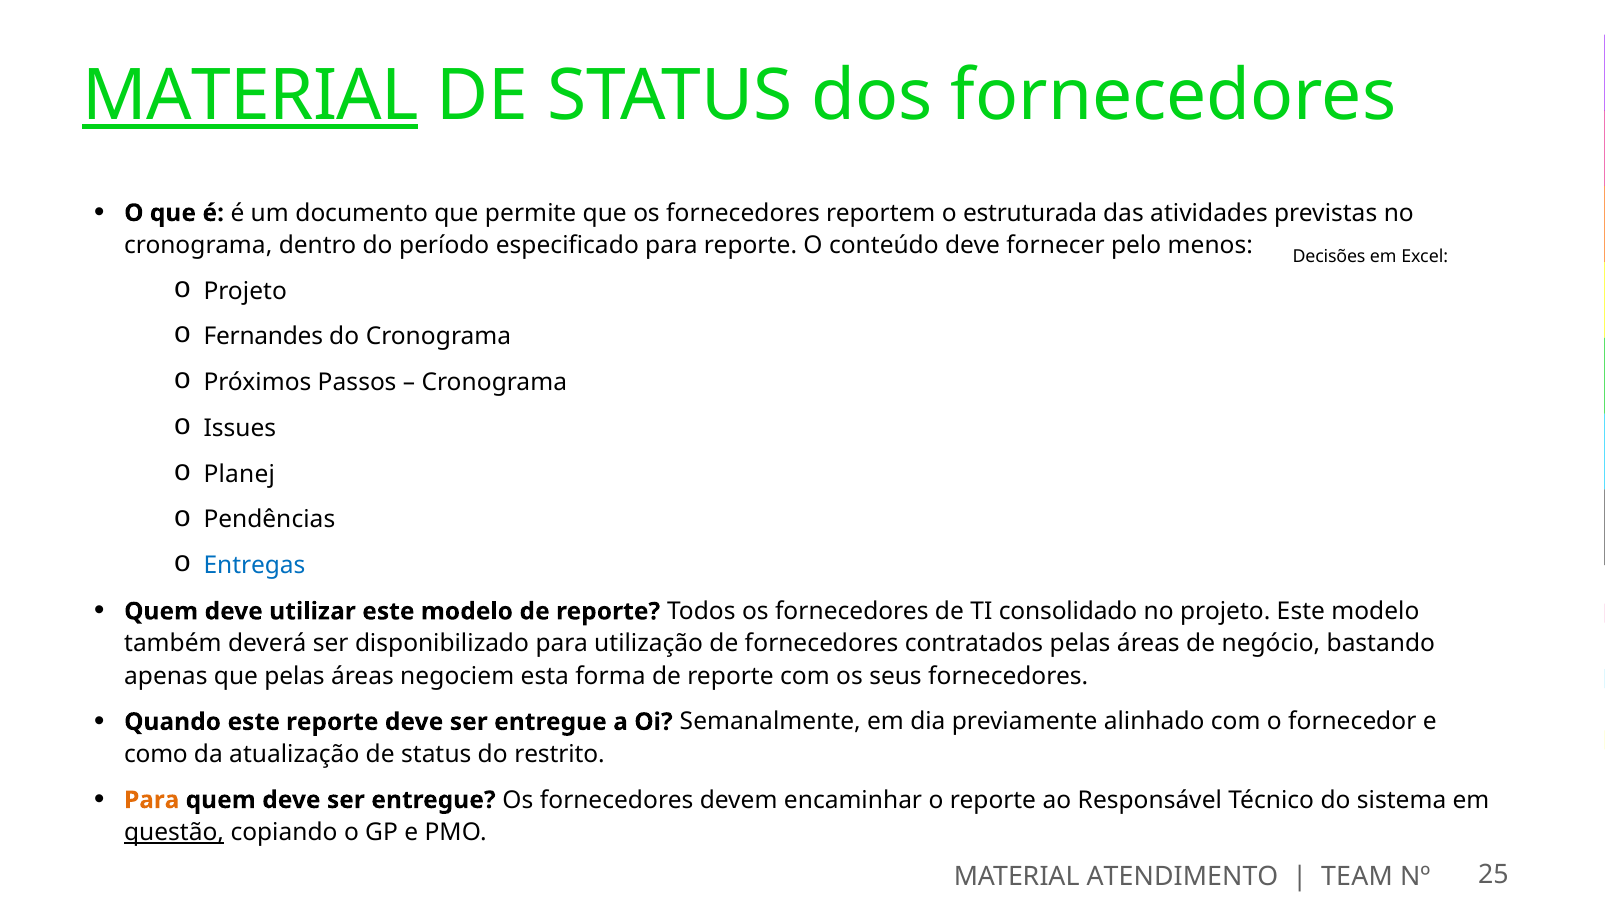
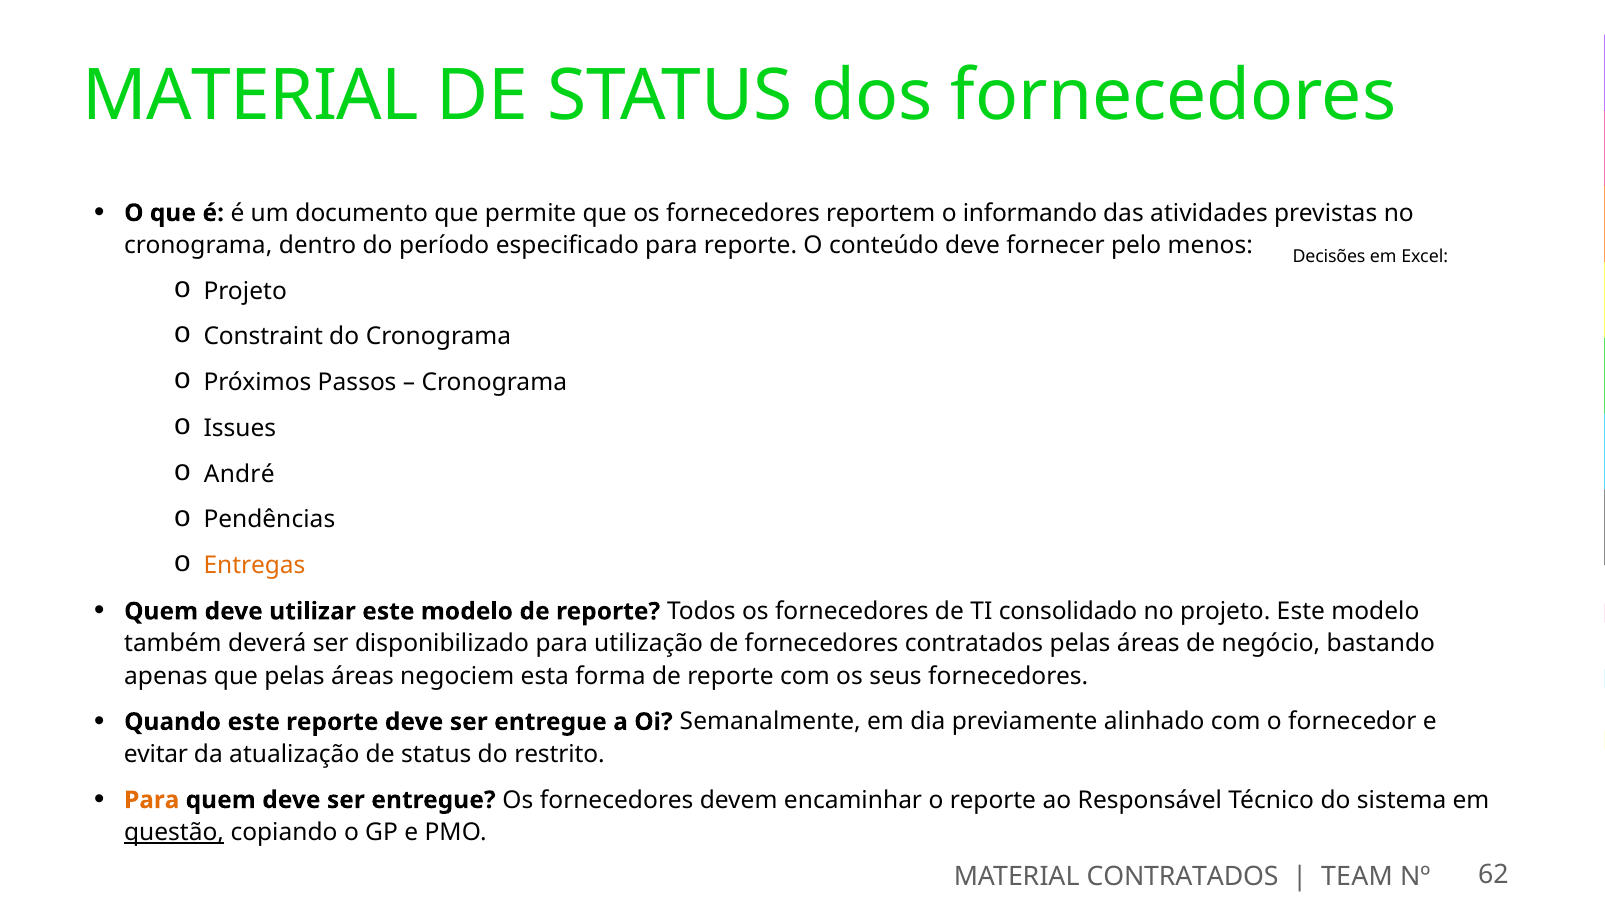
MATERIAL underline: present -> none (251, 96)
estruturada: estruturada -> informando (1030, 213)
Fernandes: Fernandes -> Constraint (263, 337)
Planej: Planej -> André (239, 474)
Entregas colour: blue -> orange (255, 566)
como: como -> evitar (156, 754)
MATERIAL ATENDIMENTO: ATENDIMENTO -> CONTRATADOS (1183, 877)
25: 25 -> 62 (1493, 874)
